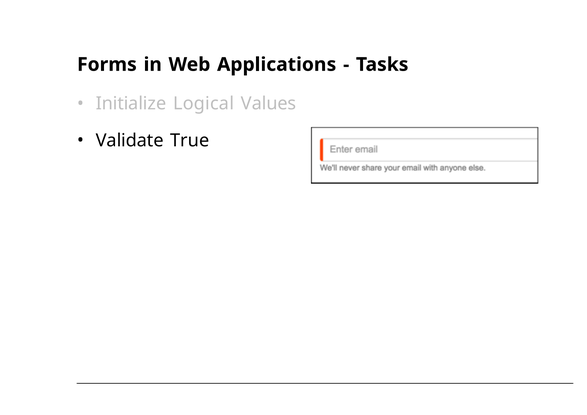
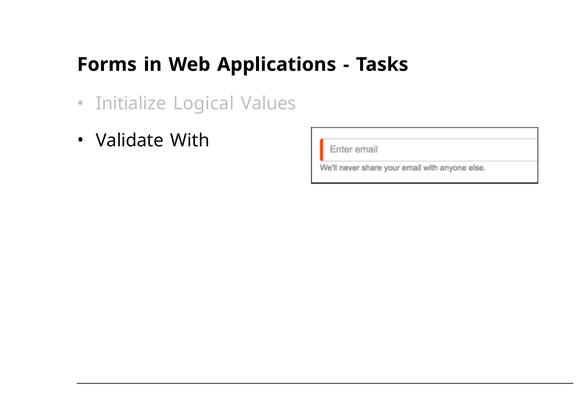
True: True -> With (190, 141)
